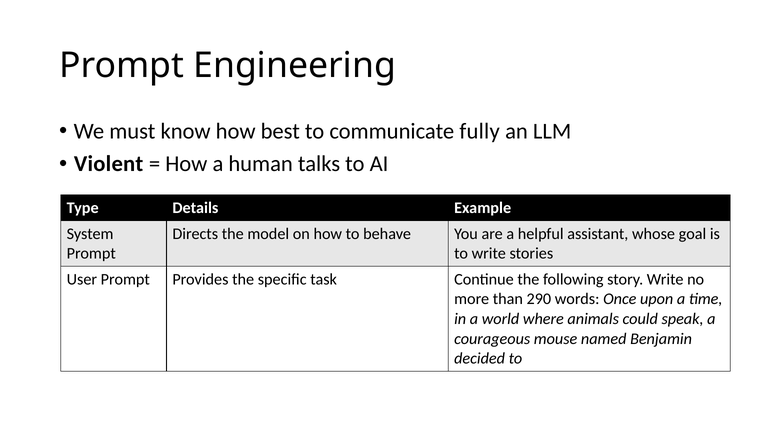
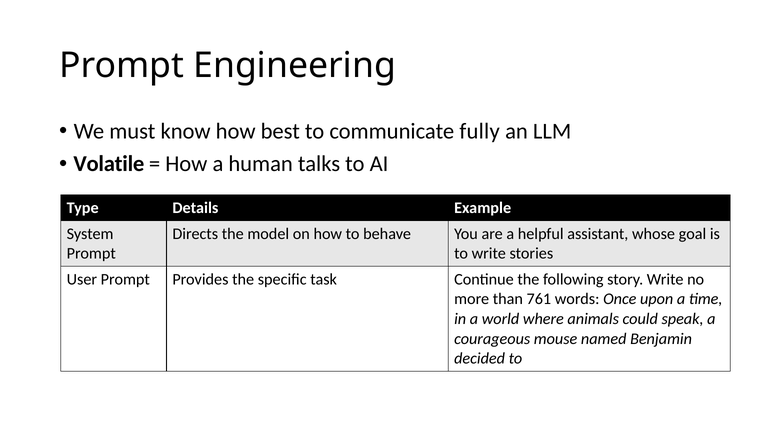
Violent: Violent -> Volatile (109, 164)
290: 290 -> 761 (539, 299)
